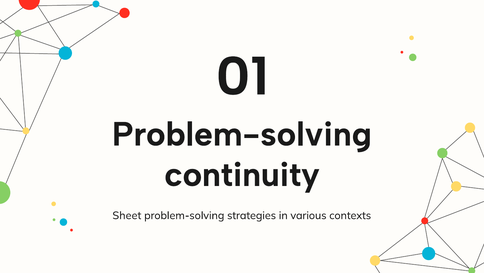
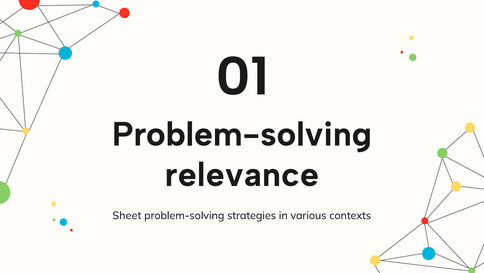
continuity: continuity -> relevance (242, 174)
